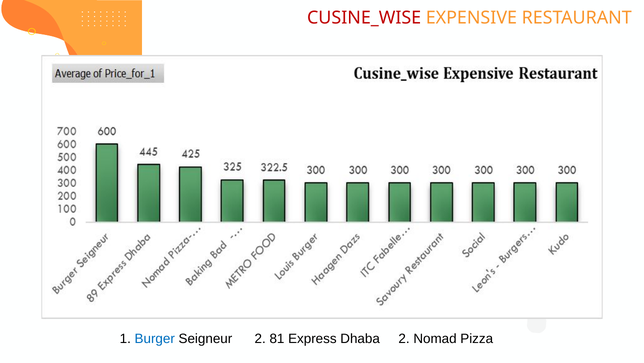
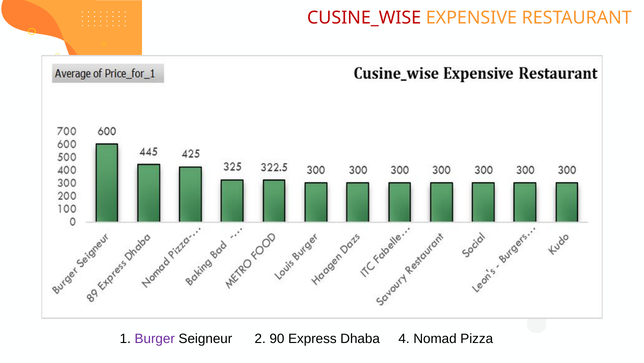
Burger colour: blue -> purple (155, 338)
81: 81 -> 90 (277, 338)
Dhaba 2: 2 -> 4 (404, 338)
